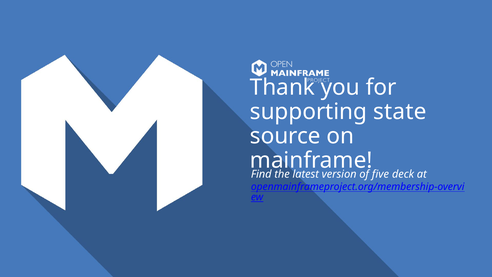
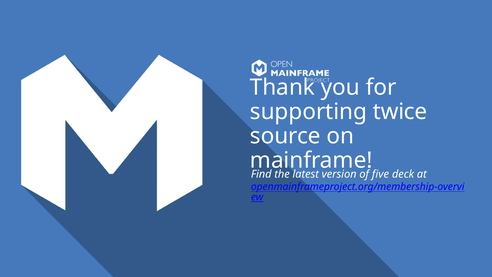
state: state -> twice (400, 112)
